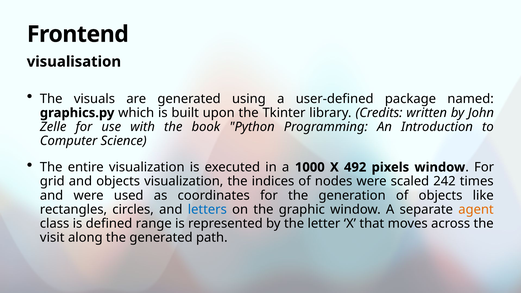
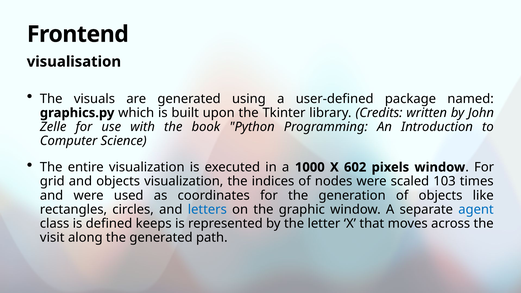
492: 492 -> 602 (355, 167)
242: 242 -> 103 (444, 181)
agent colour: orange -> blue (476, 210)
range: range -> keeps (154, 224)
